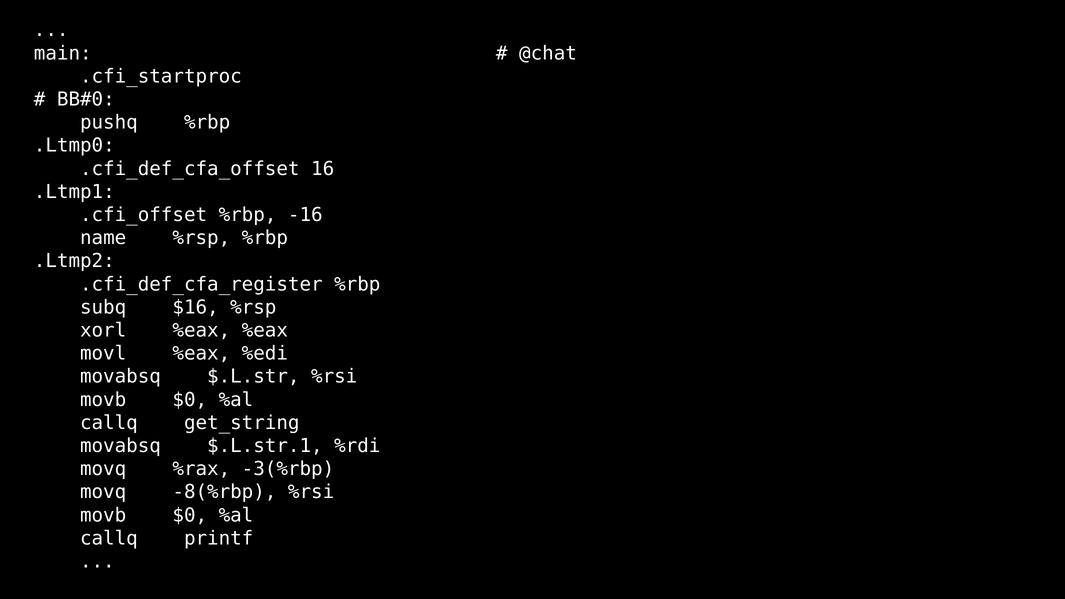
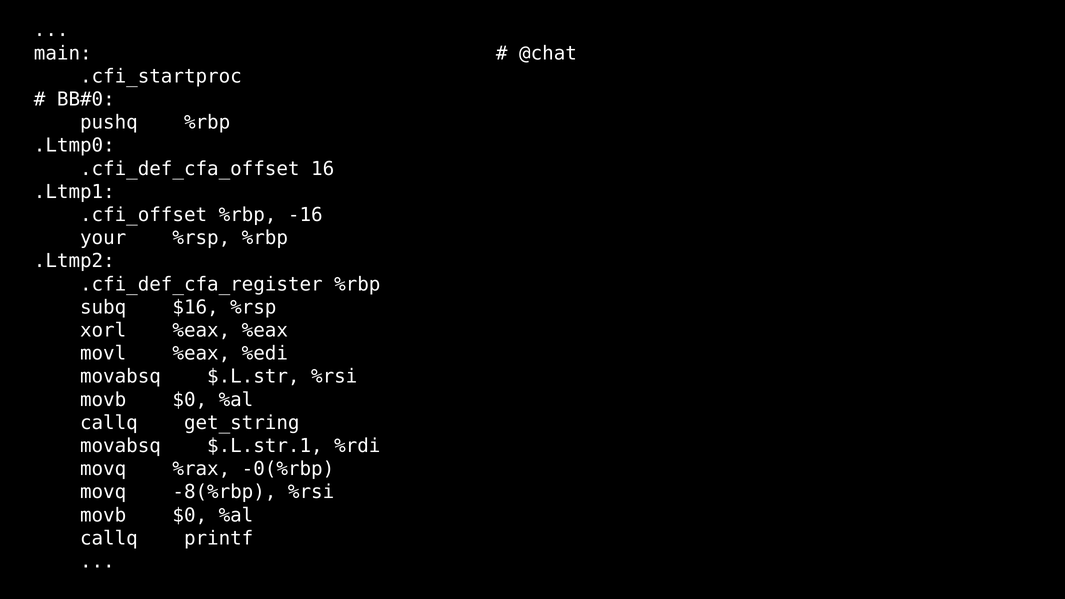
name: name -> your (103, 238)
-3(%rbp: -3(%rbp -> -0(%rbp (288, 469)
